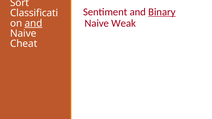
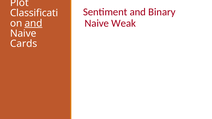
Sort: Sort -> Plot (19, 3)
Binary underline: present -> none (162, 12)
Cheat: Cheat -> Cards (24, 44)
